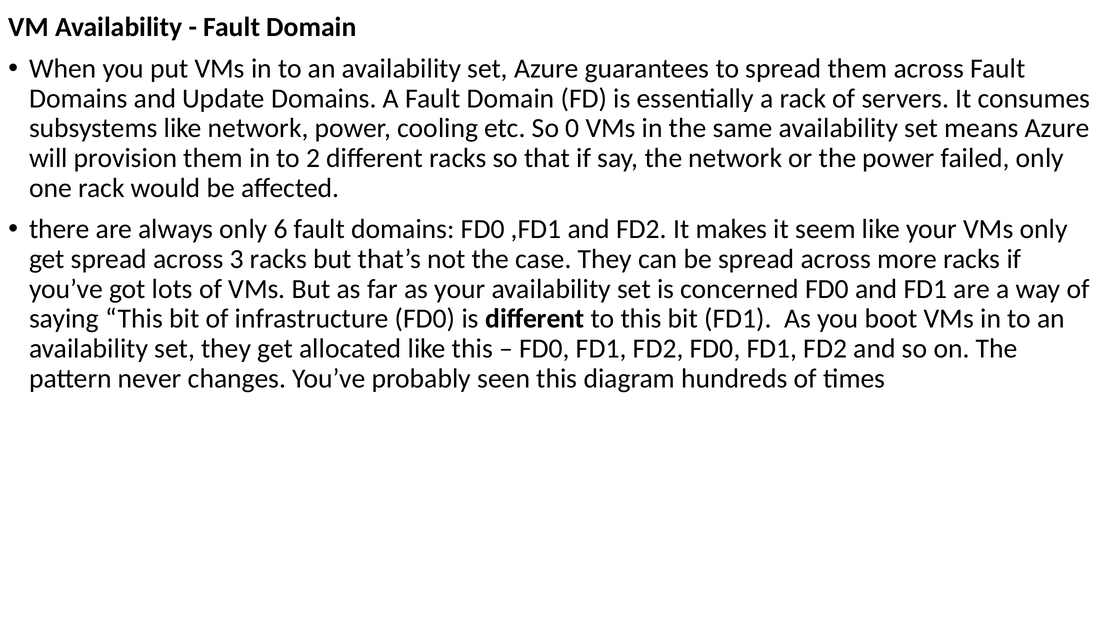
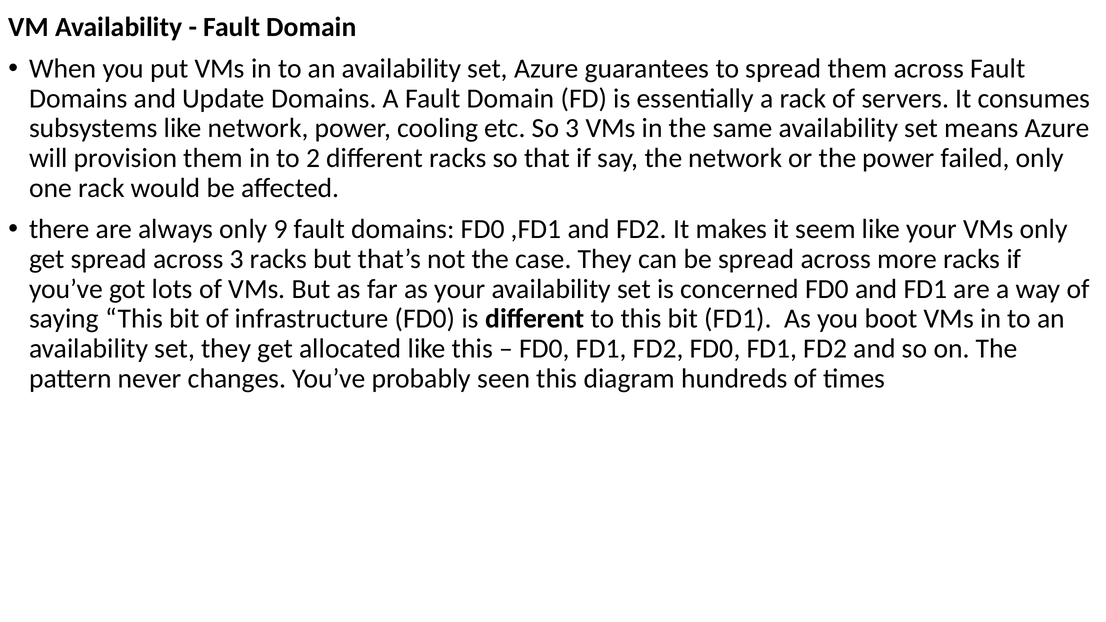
So 0: 0 -> 3 (572, 128)
6: 6 -> 9 (281, 229)
